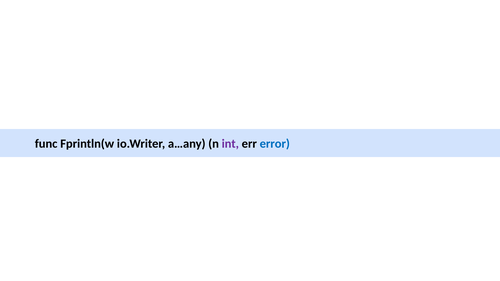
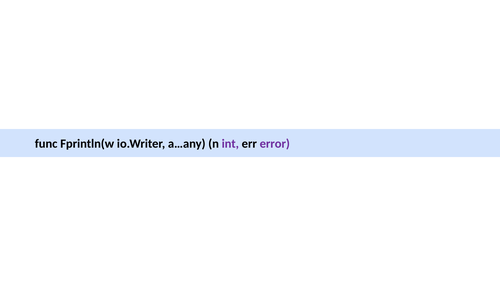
error colour: blue -> purple (275, 144)
